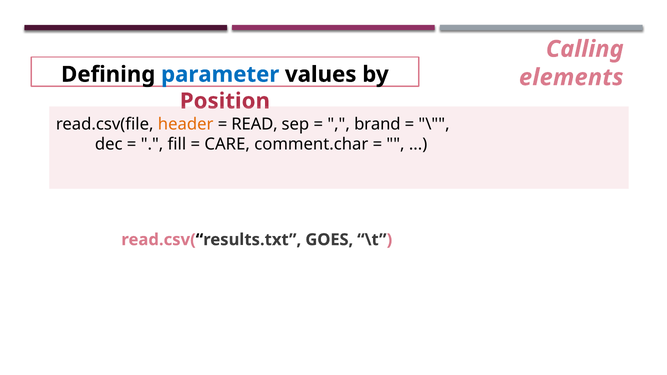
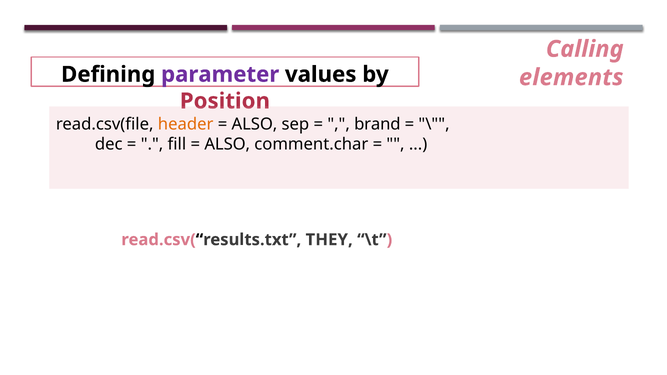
parameter colour: blue -> purple (220, 74)
READ: READ -> ALSO (254, 124)
CARE: CARE -> ALSO (227, 144)
GOES: GOES -> THEY (329, 240)
